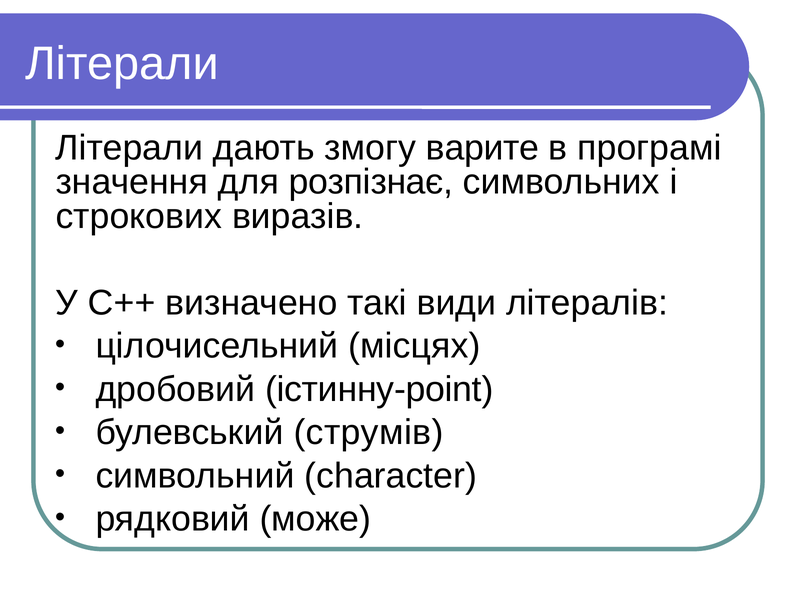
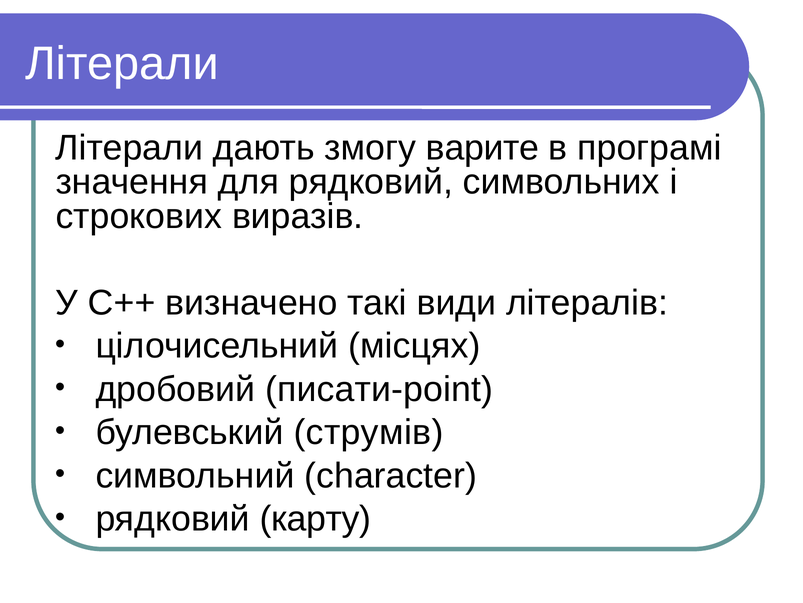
для розпізнає: розпізнає -> рядковий (371, 182)
істинну-point: істинну-point -> писати-point (379, 389)
може: може -> карту (315, 518)
